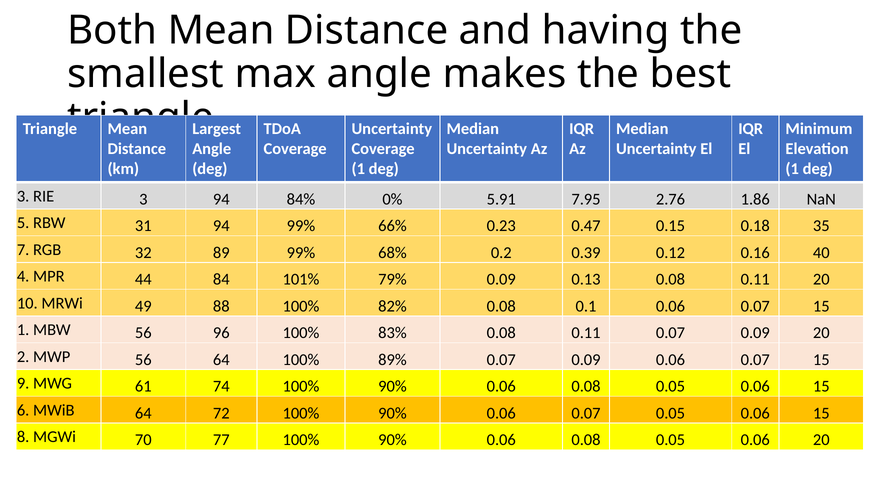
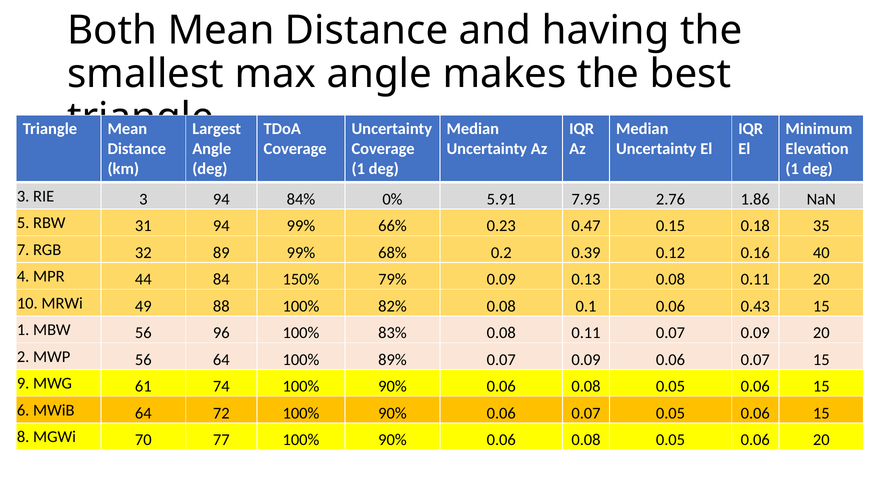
101%: 101% -> 150% (301, 279)
0.1 0.06 0.07: 0.07 -> 0.43 (755, 306)
